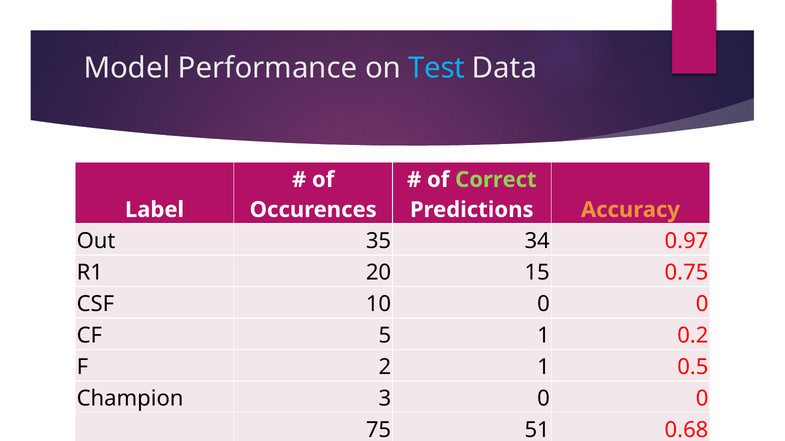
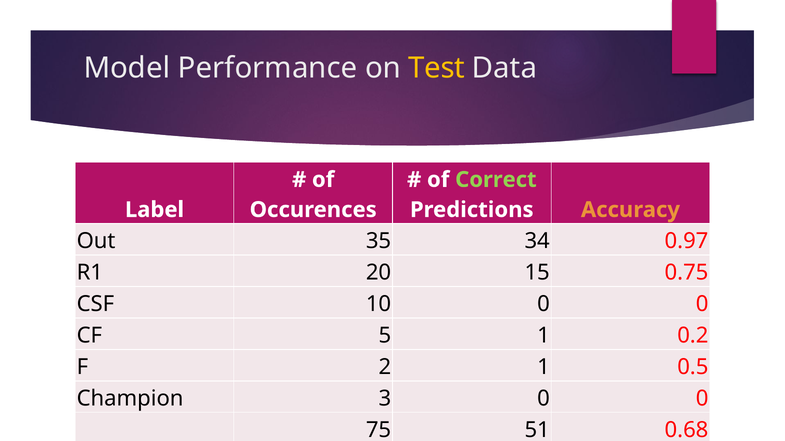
Test colour: light blue -> yellow (437, 68)
